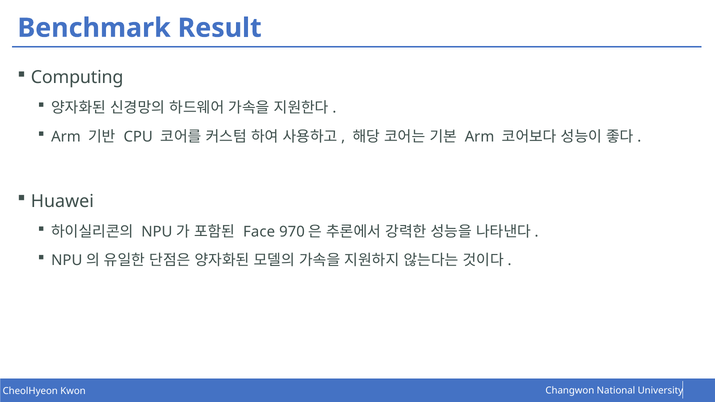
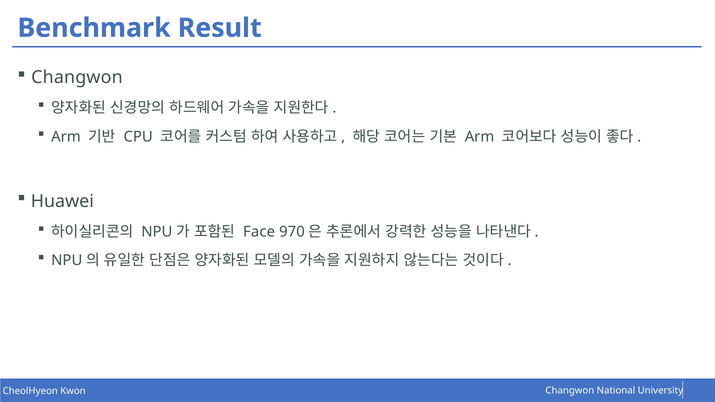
Computing: Computing -> Changwon (77, 78)
